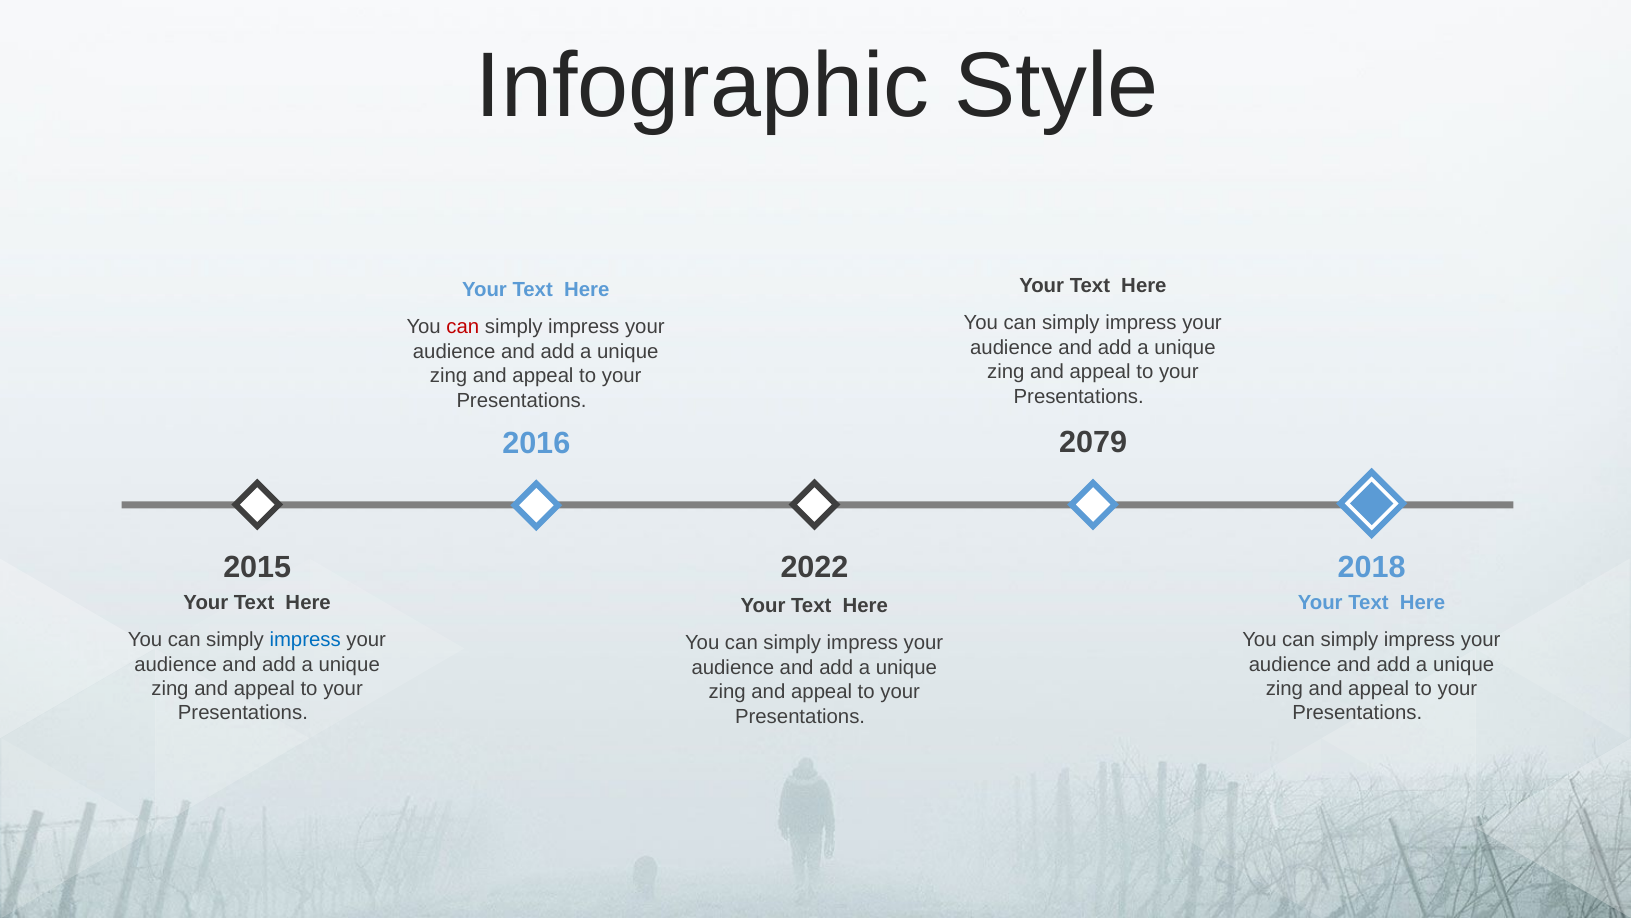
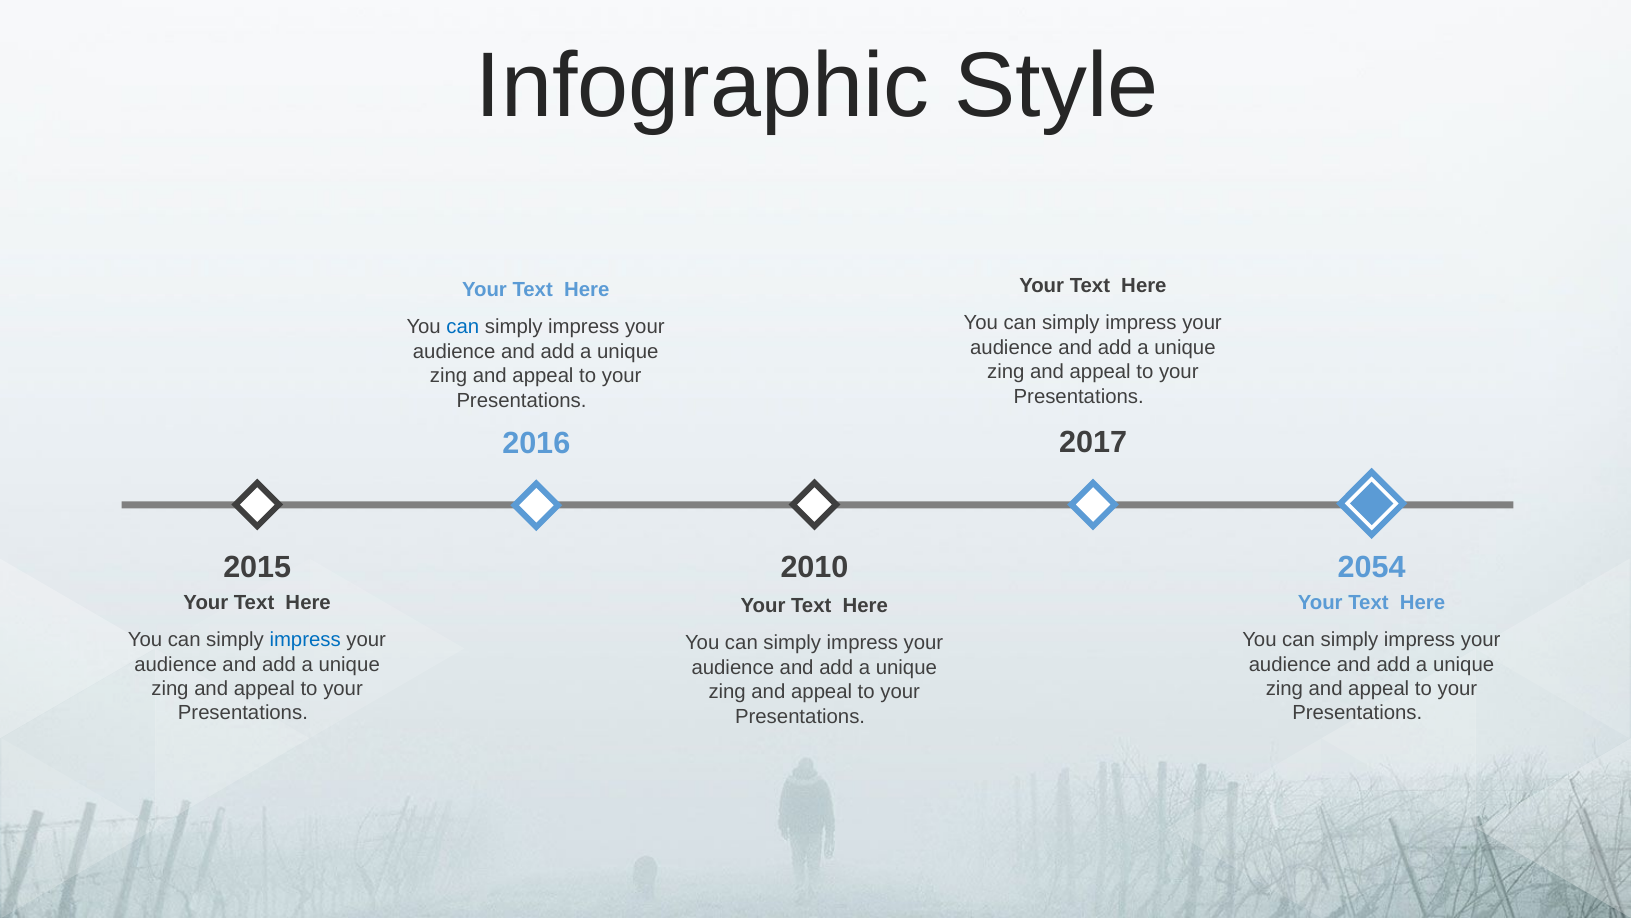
can colour: red -> blue (463, 327)
2079: 2079 -> 2017 (1093, 442)
2022: 2022 -> 2010 (814, 567)
2018: 2018 -> 2054 (1372, 567)
